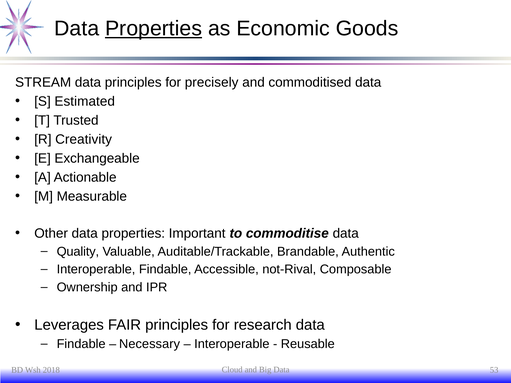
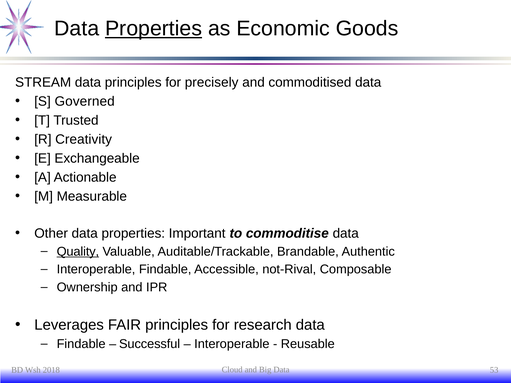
Estimated: Estimated -> Governed (85, 101)
Quality underline: none -> present (78, 252)
Necessary: Necessary -> Successful (150, 344)
